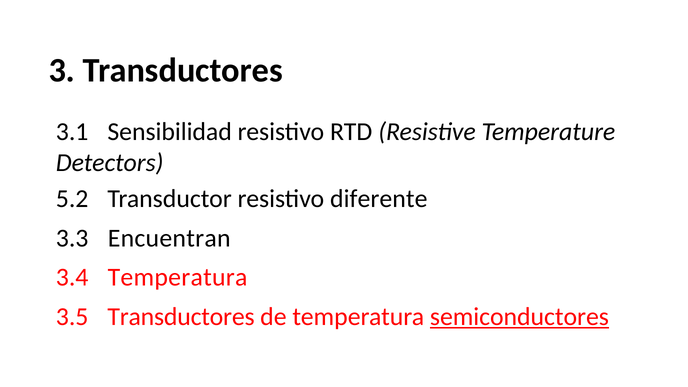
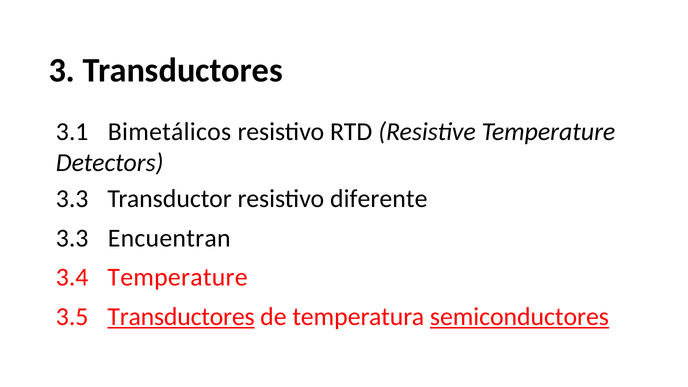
Sensibilidad: Sensibilidad -> Bimetálicos (169, 132)
5.2: 5.2 -> 3.3 (72, 199)
3.4 Temperatura: Temperatura -> Temperature (178, 277)
Transductores underline: none -> present (181, 317)
